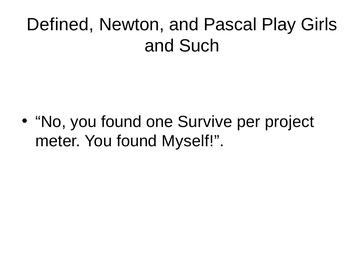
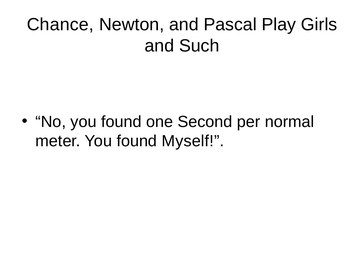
Defined: Defined -> Chance (60, 25)
Survive: Survive -> Second (205, 122)
project: project -> normal (290, 122)
